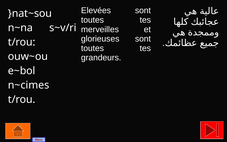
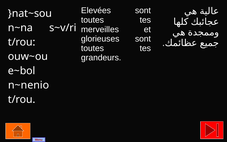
n~cimes: n~cimes -> n~nenio (29, 85)
